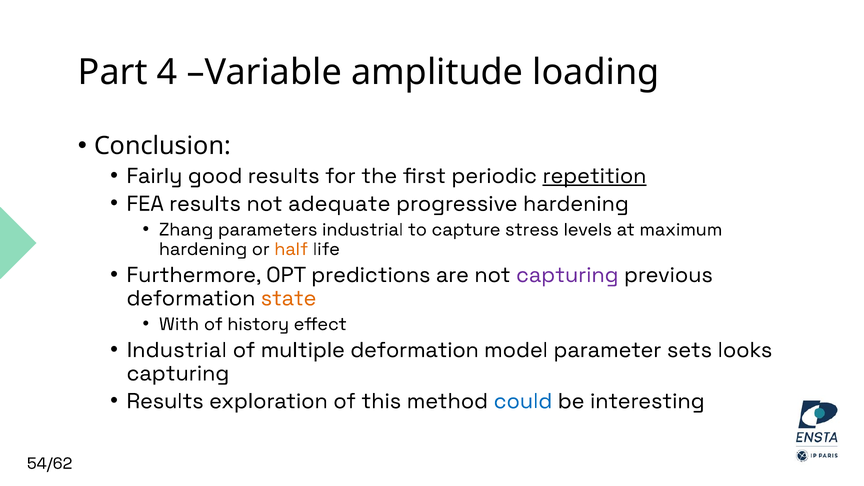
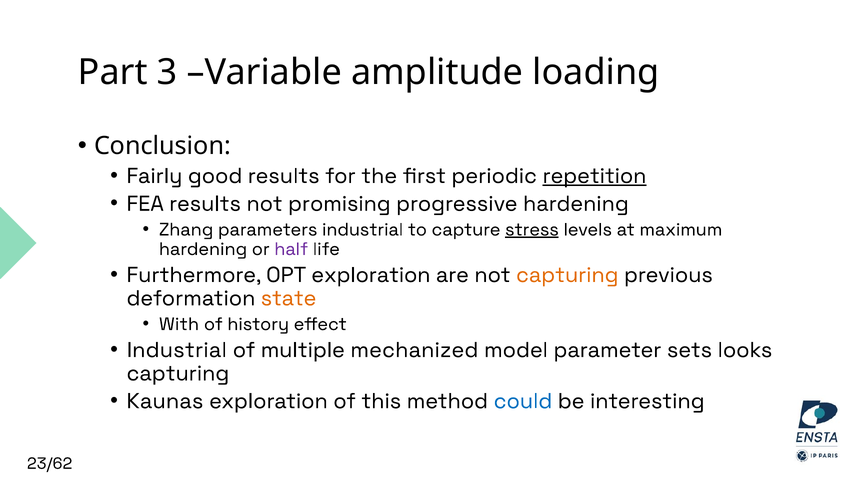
4: 4 -> 3 (167, 73)
adequate: adequate -> promising (339, 204)
stress underline: none -> present (532, 230)
half colour: orange -> purple (291, 249)
OPT predictions: predictions -> exploration (371, 275)
capturing colour: purple -> orange (567, 275)
multiple deformation: deformation -> mechanized (414, 350)
Results: Results -> Kaunas (165, 401)
54/62: 54/62 -> 23/62 (50, 463)
